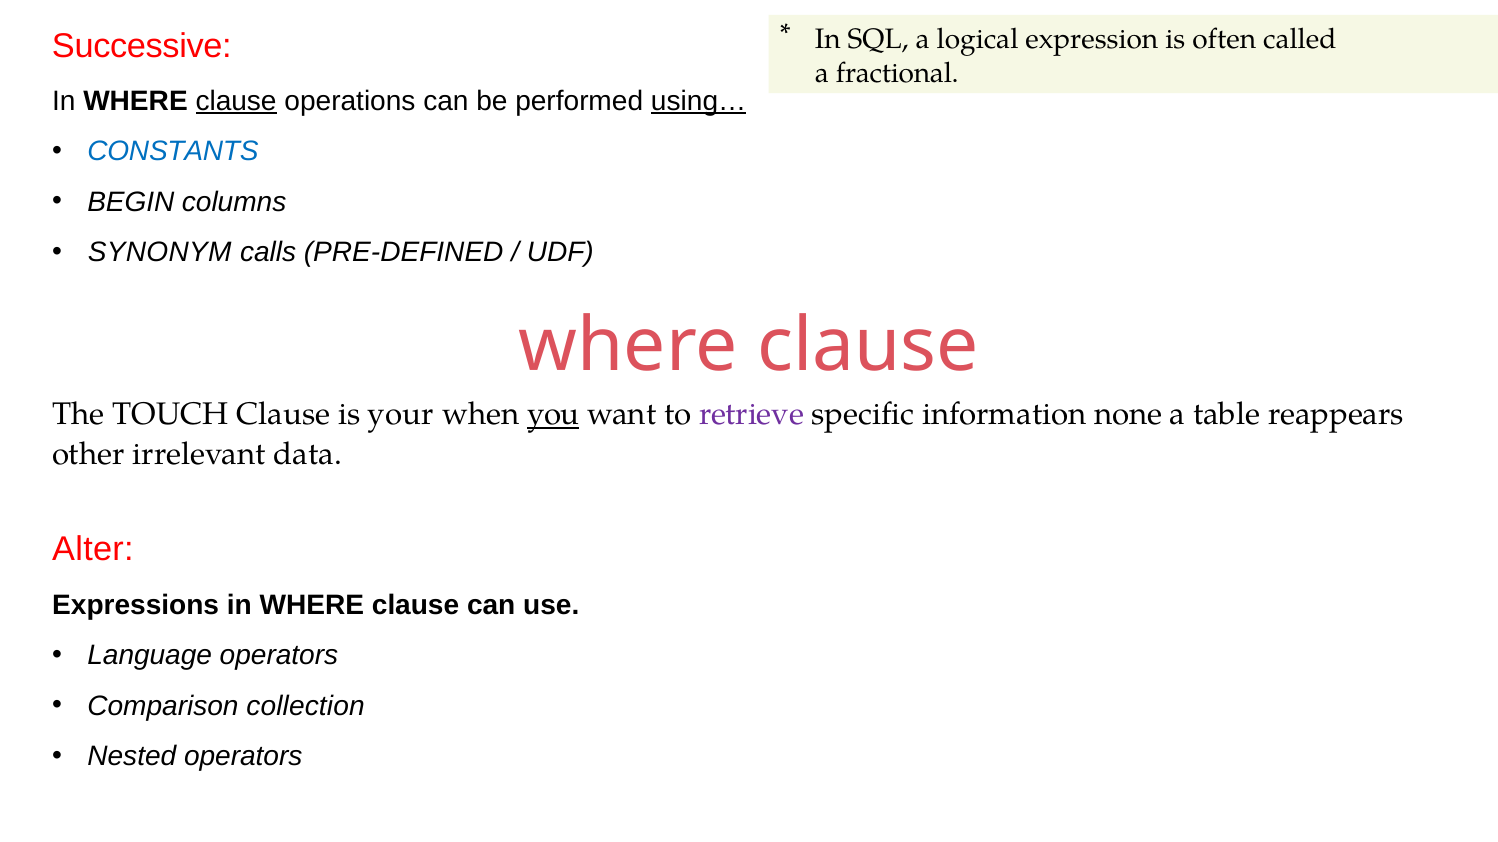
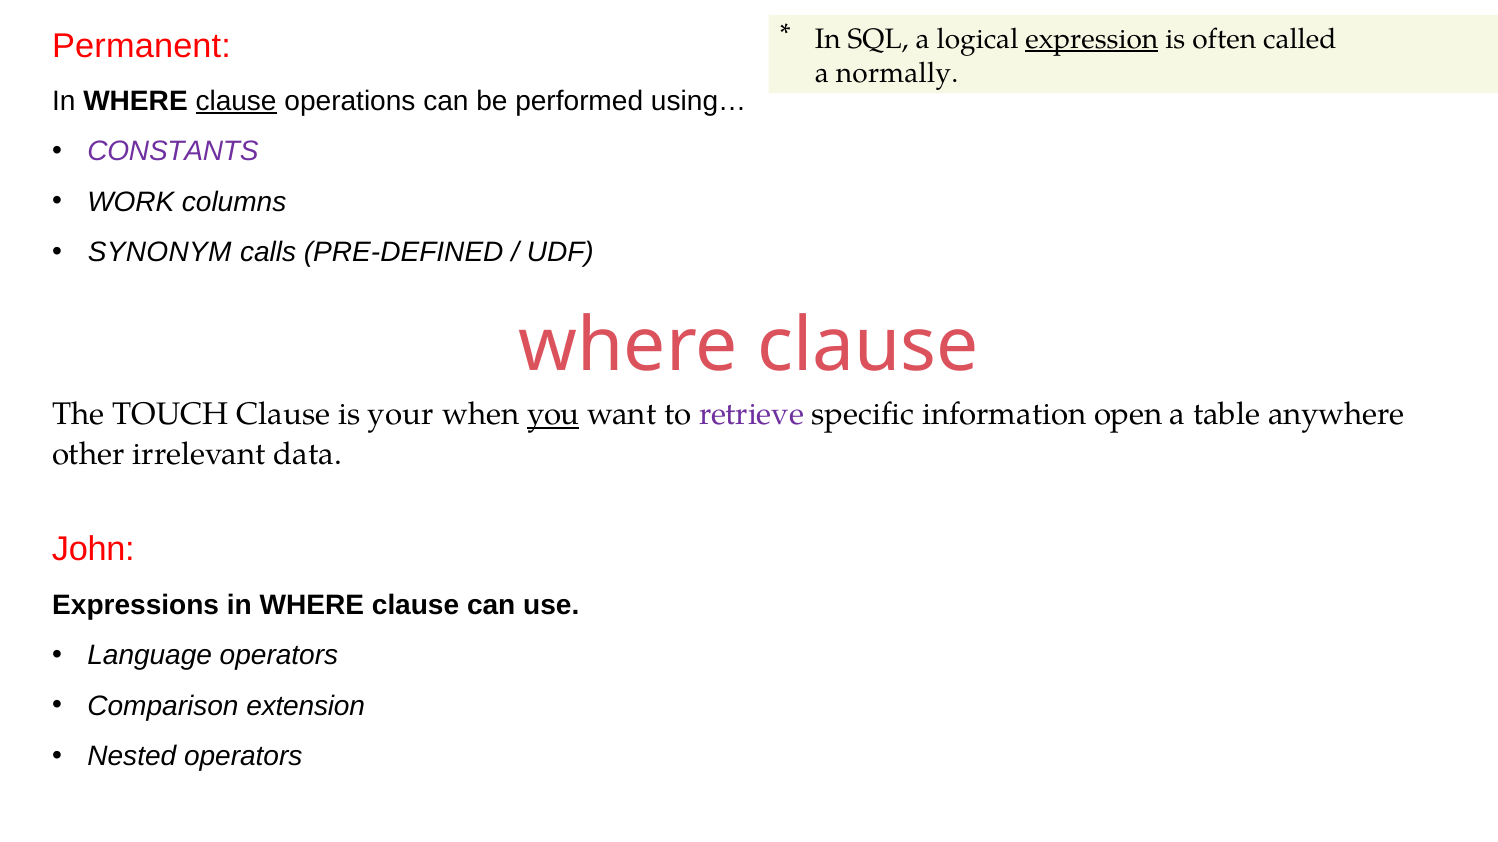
expression underline: none -> present (1092, 39)
Successive: Successive -> Permanent (142, 46)
fractional: fractional -> normally (897, 73)
using… underline: present -> none (699, 101)
CONSTANTS colour: blue -> purple (173, 152)
BEGIN: BEGIN -> WORK (131, 202)
none: none -> open (1128, 415)
reappears: reappears -> anywhere (1336, 415)
Alter: Alter -> John (93, 550)
collection: collection -> extension (306, 706)
